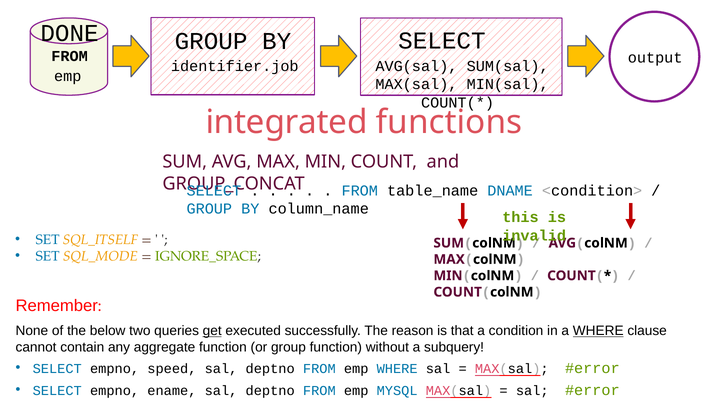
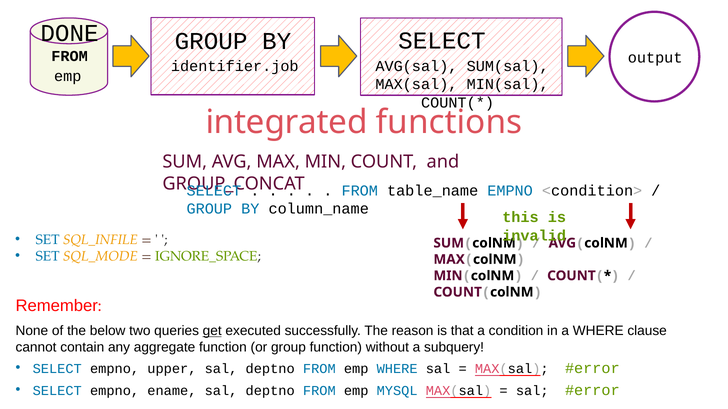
table_name DNAME: DNAME -> EMPNO (510, 191)
SQL_ITSELF: SQL_ITSELF -> SQL_INFILE (100, 240)
WHERE underline: present -> none (598, 331)
speed: speed -> upper (172, 369)
